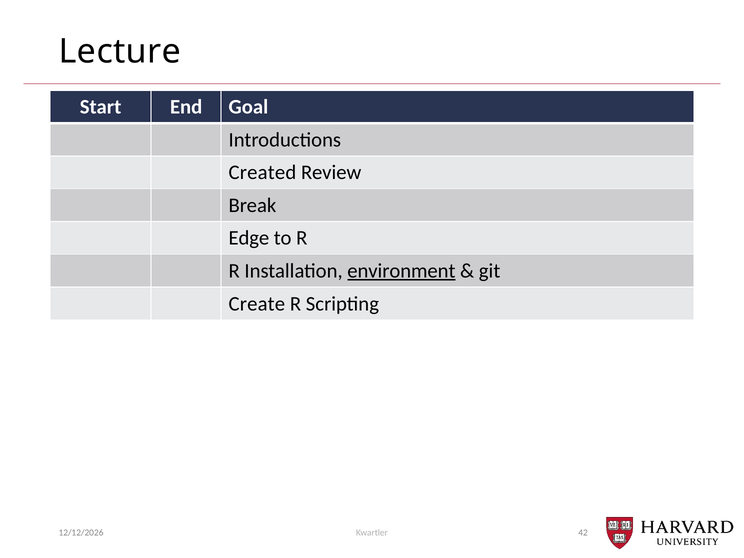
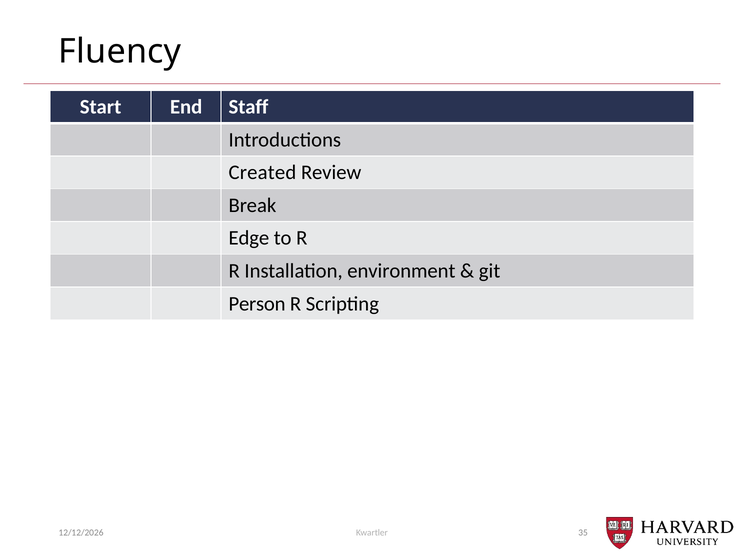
Lecture: Lecture -> Fluency (120, 52)
Goal: Goal -> Staff (248, 107)
environment underline: present -> none (401, 271)
Create: Create -> Person (257, 304)
42: 42 -> 35 (583, 533)
